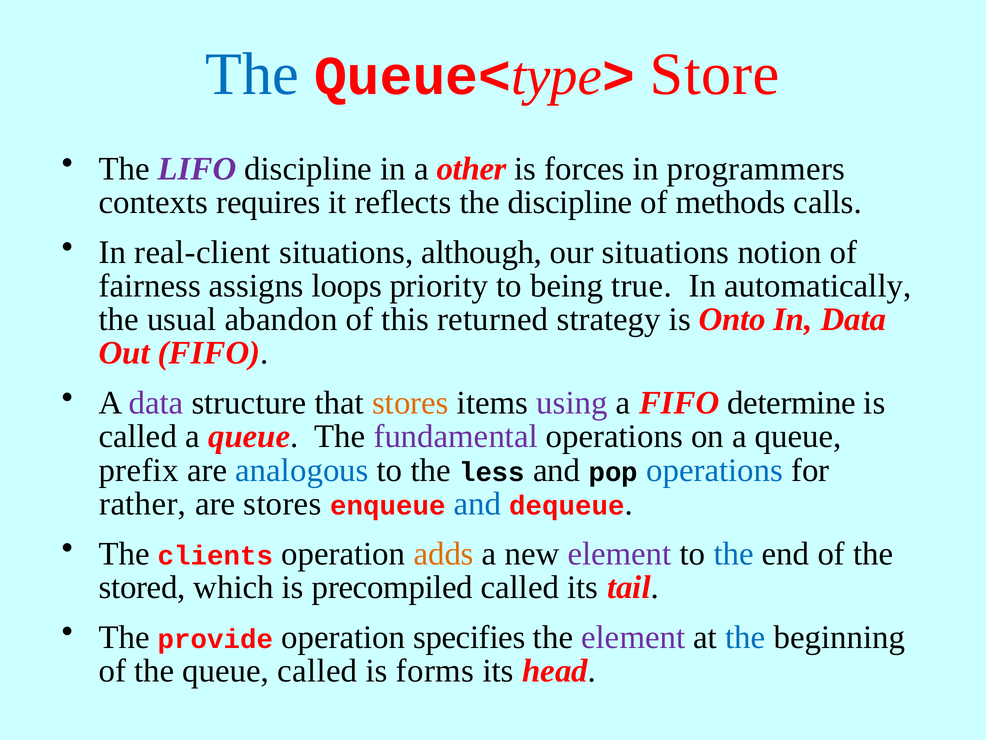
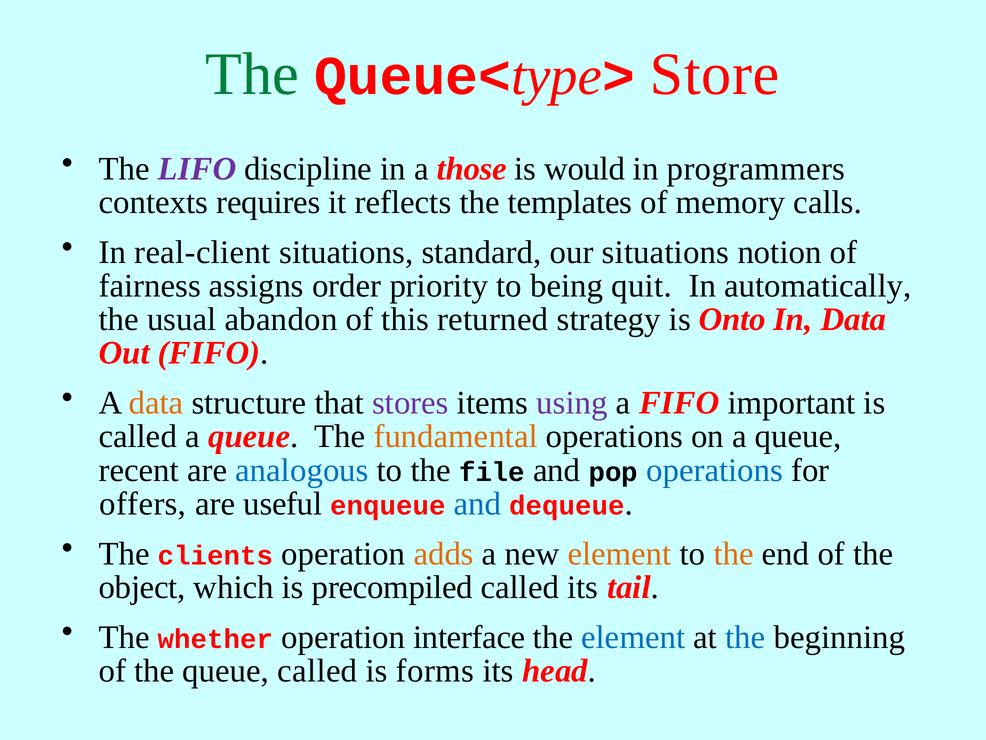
The colour: blue -> green (252, 74)
other: other -> those (472, 169)
forces: forces -> would (585, 169)
the discipline: discipline -> templates (570, 202)
methods: methods -> memory (731, 202)
although: although -> standard (482, 252)
loops: loops -> order (347, 286)
true: true -> quit (642, 286)
data colour: purple -> orange (156, 403)
stores colour: orange -> purple (410, 403)
determine: determine -> important (791, 403)
fundamental colour: purple -> orange (456, 436)
prefix: prefix -> recent (139, 470)
less: less -> file (492, 472)
rather: rather -> offers (143, 503)
are stores: stores -> useful (283, 503)
element colour: purple -> orange (620, 553)
the colour: blue -> orange (734, 553)
stored: stored -> object (142, 587)
provide: provide -> whether (216, 639)
specifies: specifies -> interface (469, 637)
element colour: purple -> blue (633, 637)
